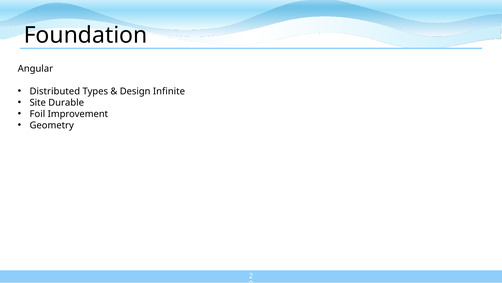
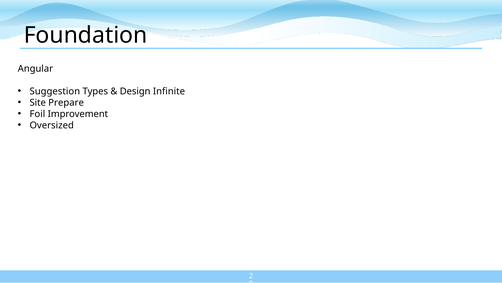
Distributed: Distributed -> Suggestion (55, 91)
Durable: Durable -> Prepare (66, 102)
Geometry: Geometry -> Oversized (52, 125)
